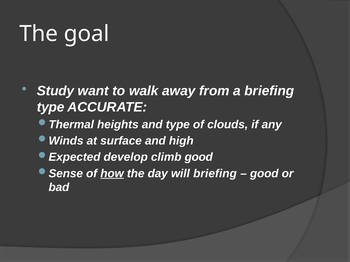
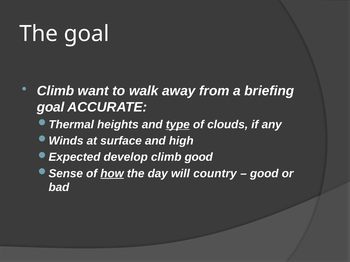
Study: Study -> Climb (56, 91)
type: type -> goal (51, 107)
type underline: none -> present (178, 125)
will briefing: briefing -> country (215, 174)
